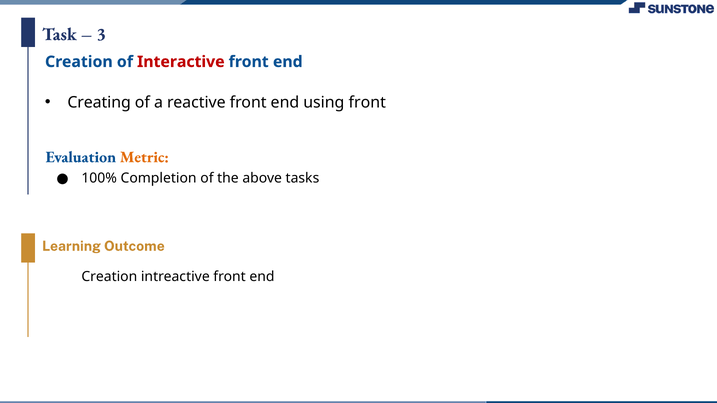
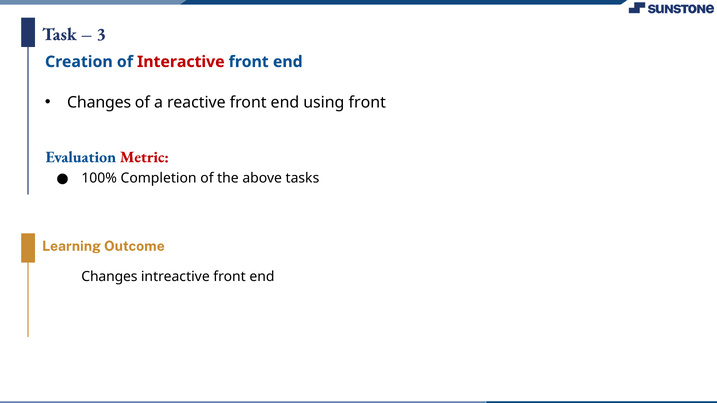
Creating: Creating -> Changes (99, 103)
Metric colour: orange -> red (144, 157)
Creation: Creation -> Changes (109, 277)
